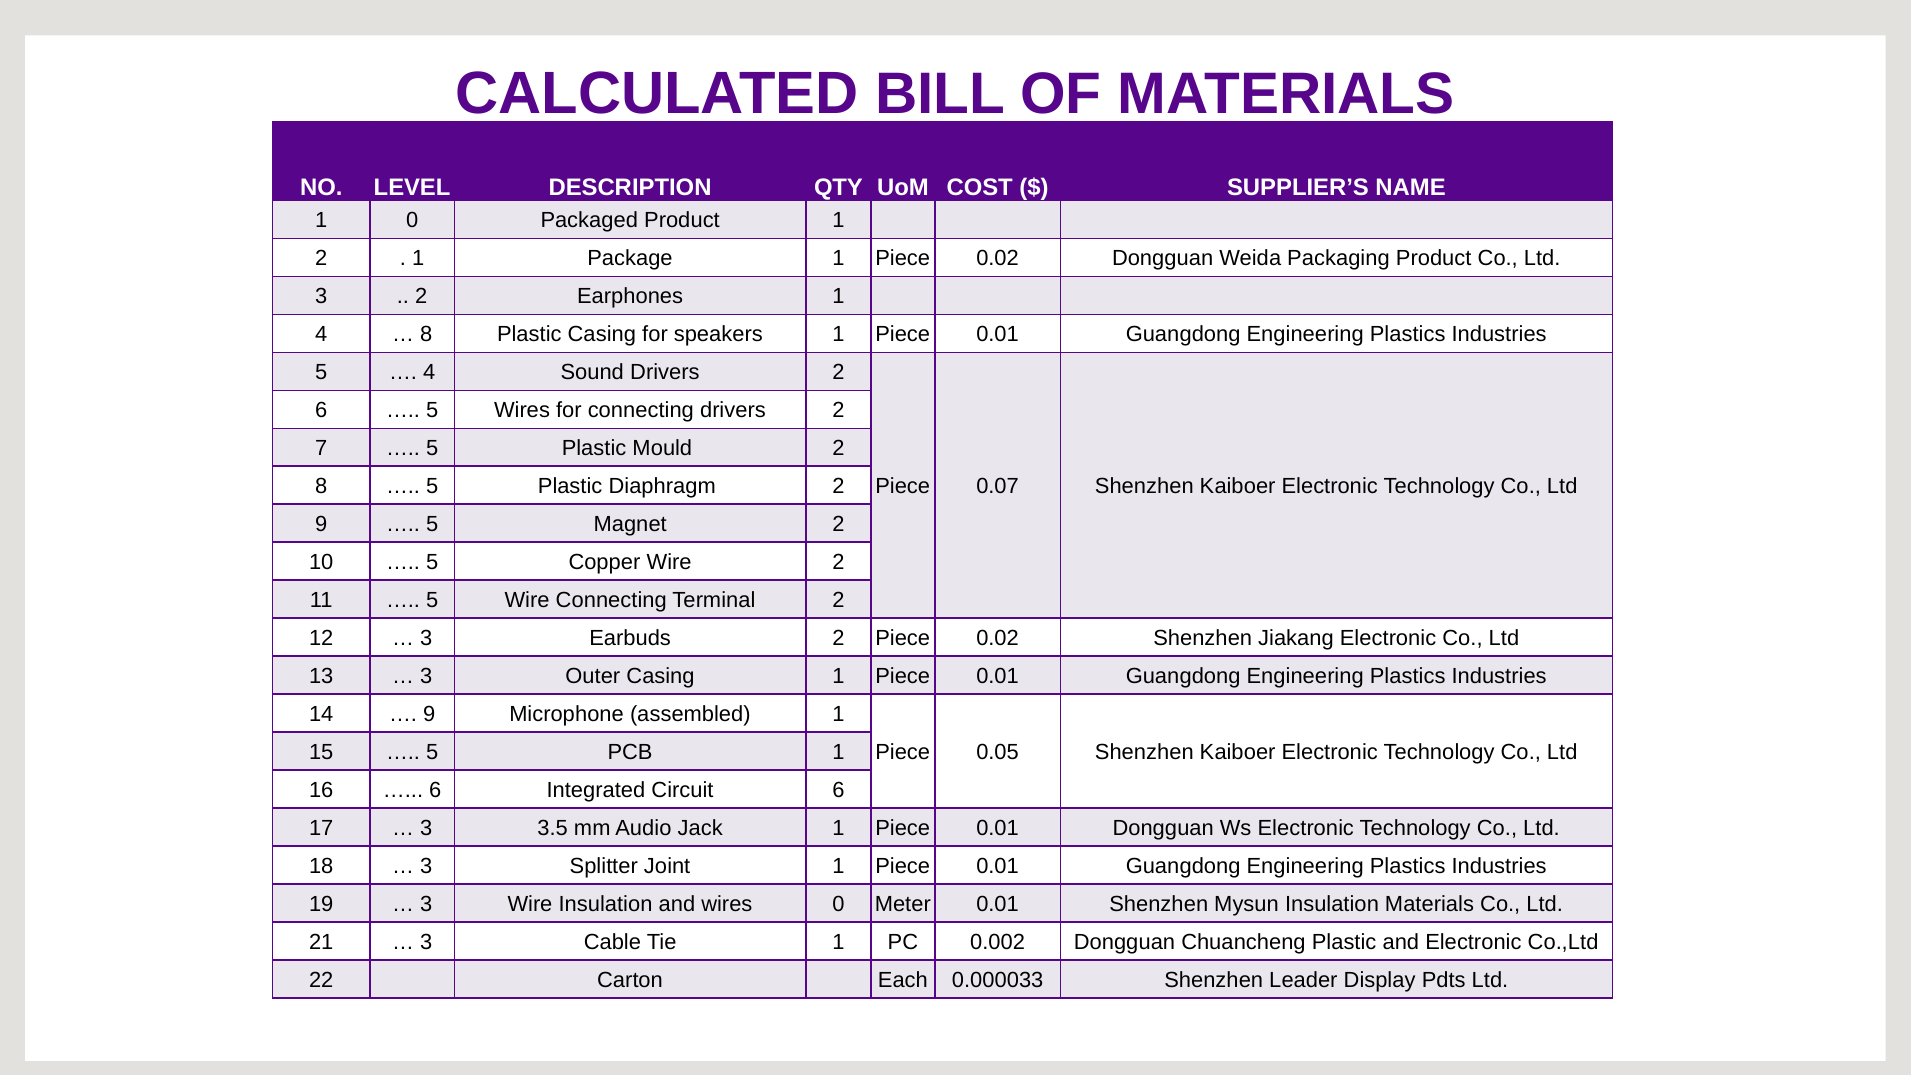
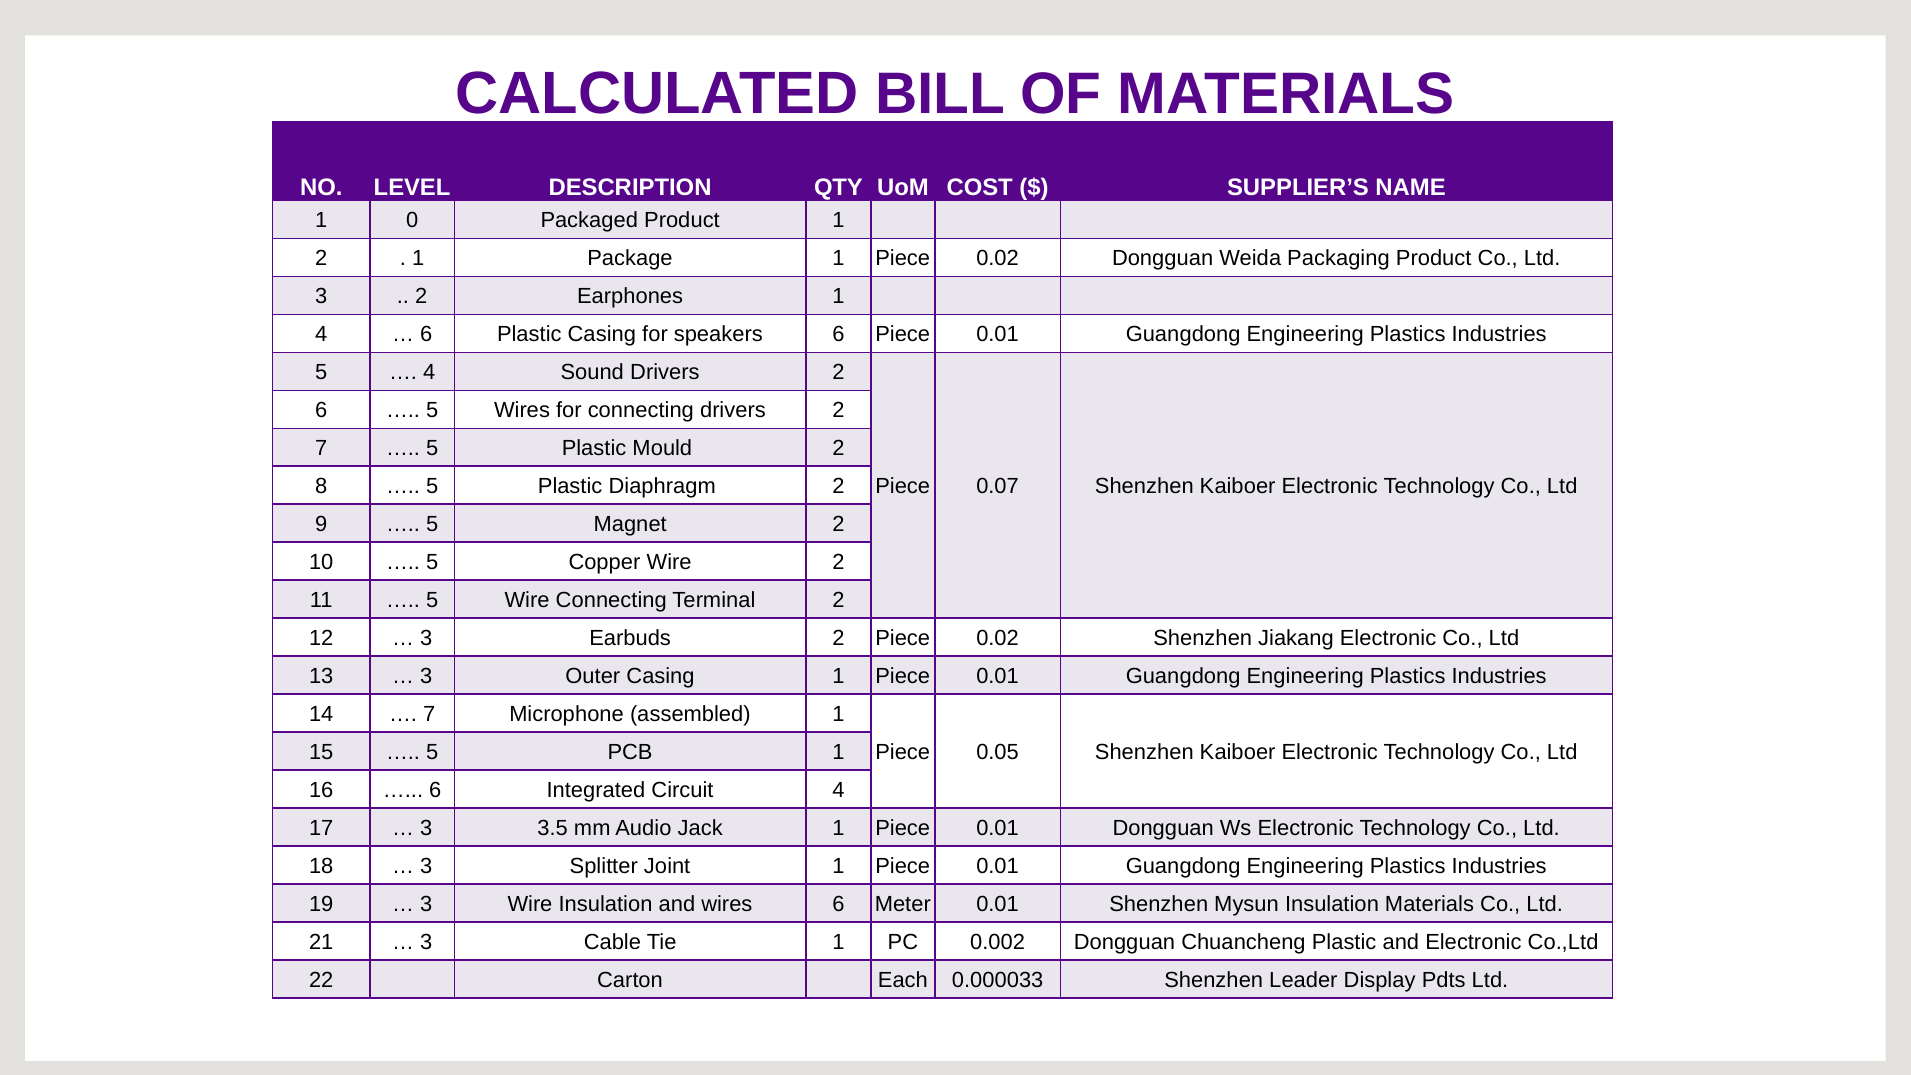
8: 8 -> 6 (426, 334)
speakers 1: 1 -> 6 (838, 334)
9: 9 -> 7 (429, 714)
Circuit 6: 6 -> 4 (838, 790)
wires 0: 0 -> 6 (838, 904)
